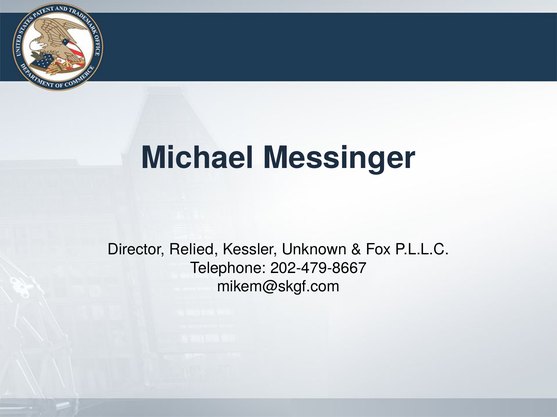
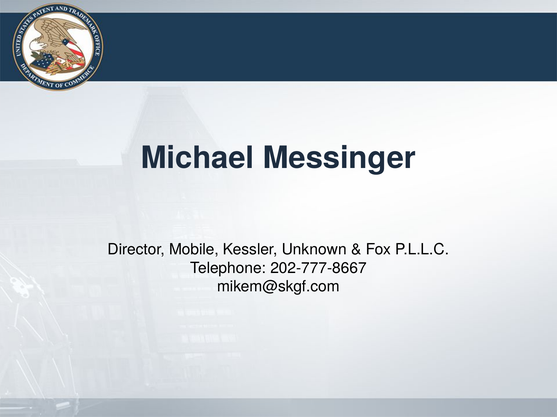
Relied: Relied -> Mobile (194, 250)
202-479-8667: 202-479-8667 -> 202-777-8667 (319, 268)
